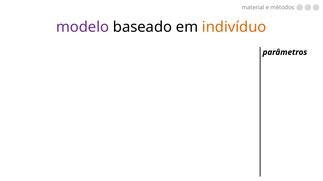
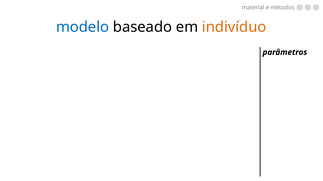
modelo colour: purple -> blue (83, 27)
